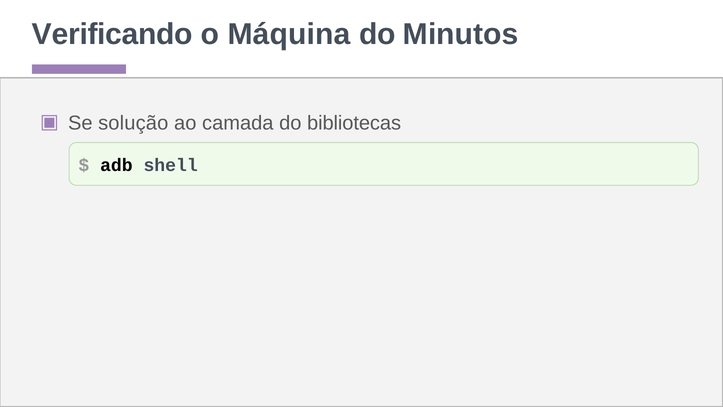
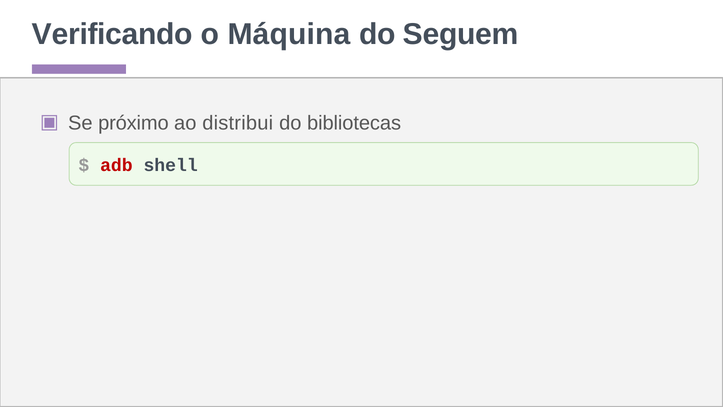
Minutos: Minutos -> Seguem (461, 34)
solução: solução -> próximo (133, 123)
camada: camada -> distribui (238, 123)
adb colour: black -> red (116, 165)
